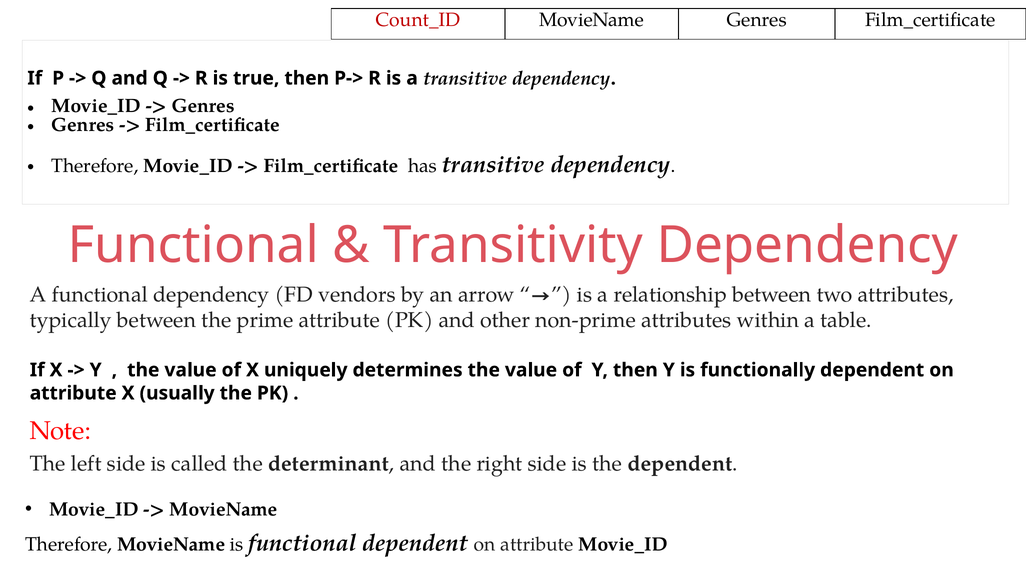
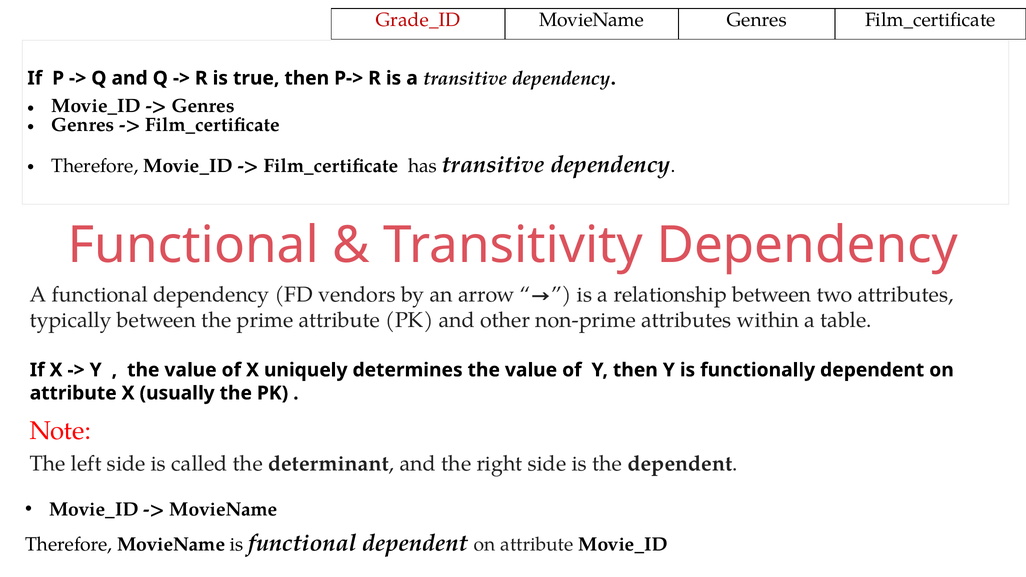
Count_ID: Count_ID -> Grade_ID (418, 20)
